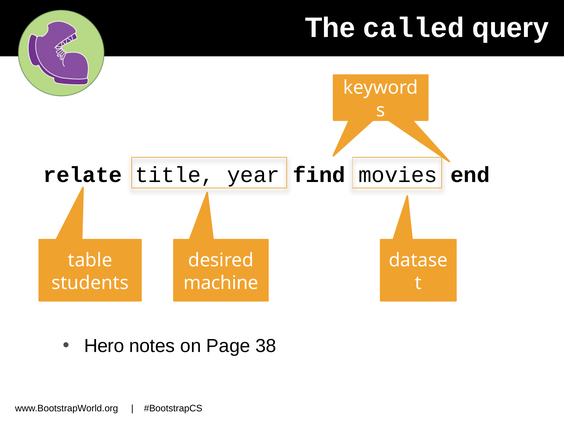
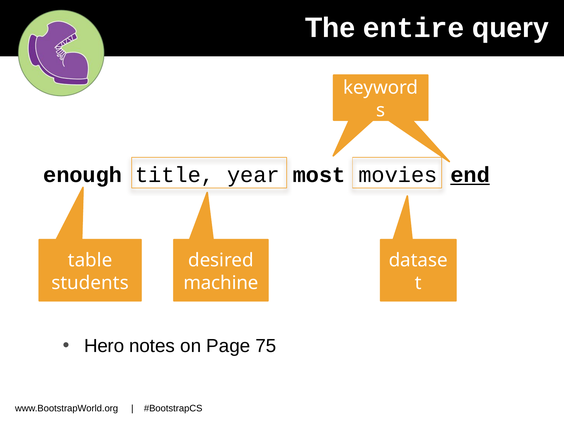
called: called -> entire (414, 28)
relate: relate -> enough (83, 175)
find: find -> most (319, 175)
end underline: none -> present (470, 175)
38: 38 -> 75 (266, 346)
